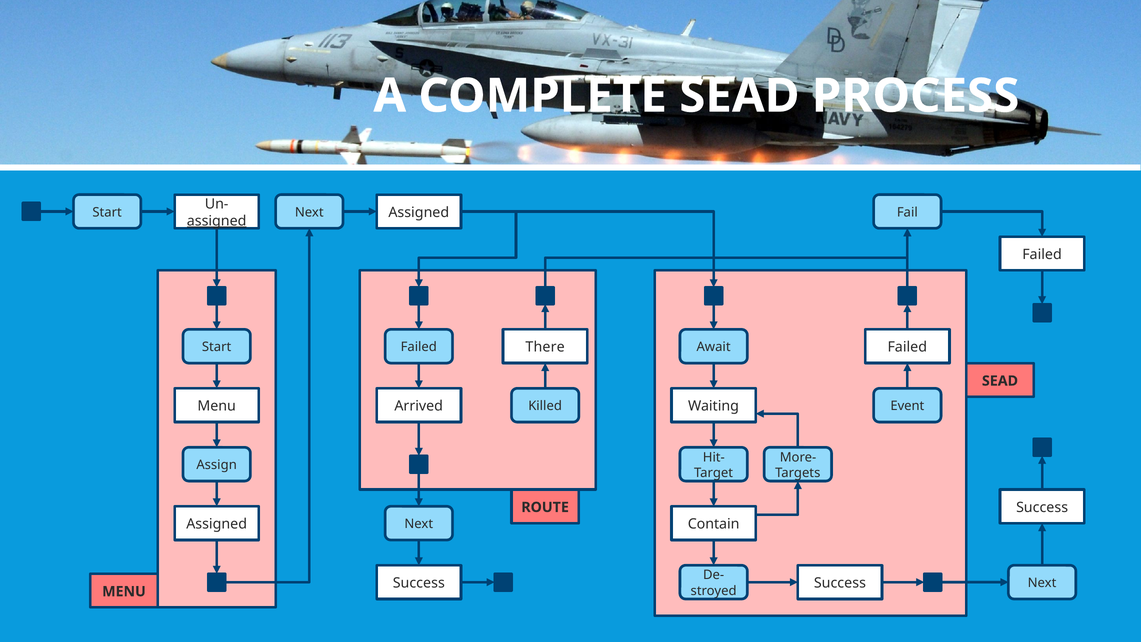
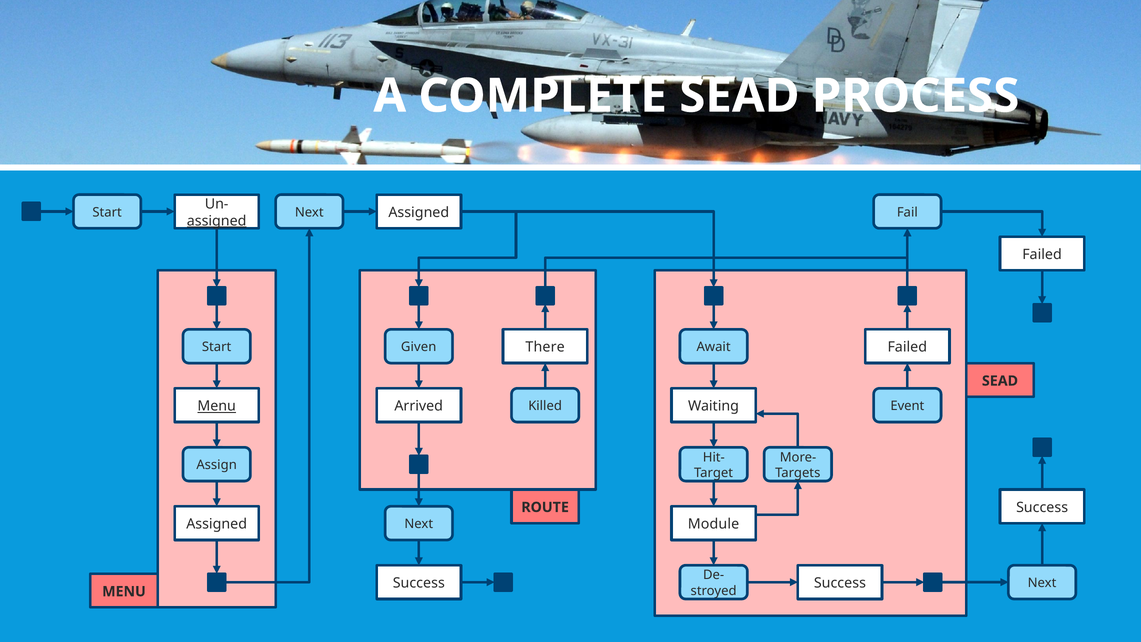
Failed: Failed -> Given (419, 347)
Menu underline: none -> present (217, 406)
Contain: Contain -> Module (714, 524)
